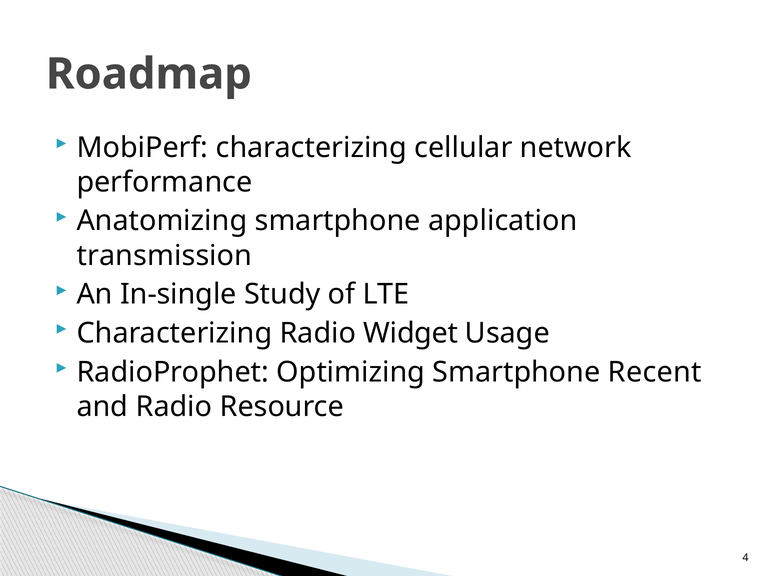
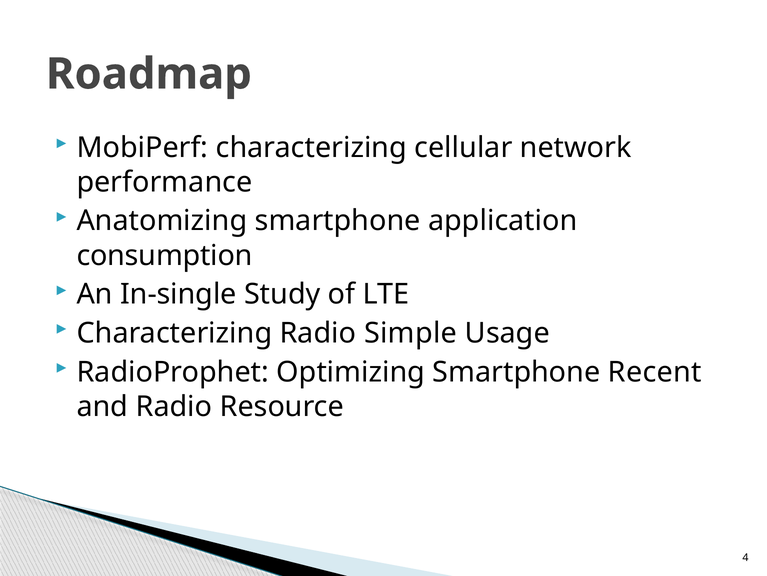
transmission: transmission -> consumption (165, 255)
Widget: Widget -> Simple (410, 333)
